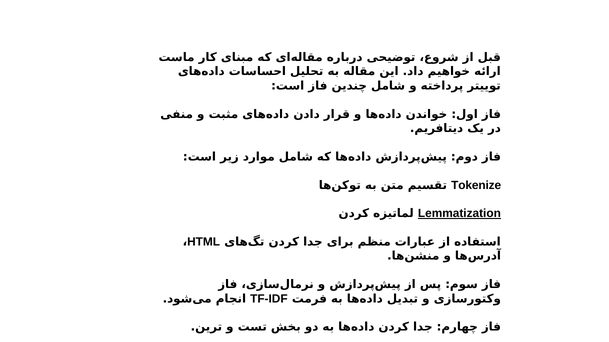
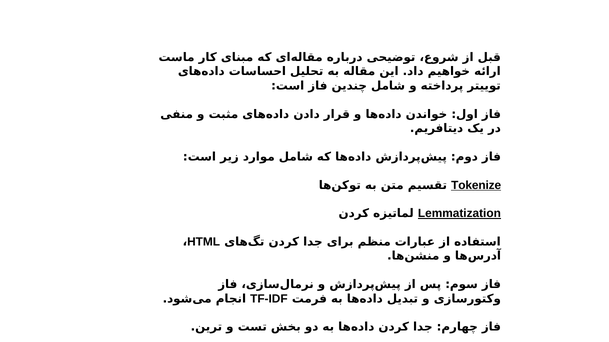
Tokenize underline: none -> present (476, 185)
